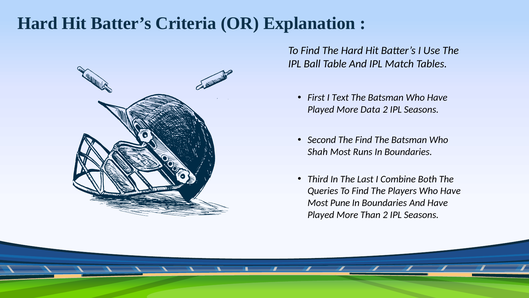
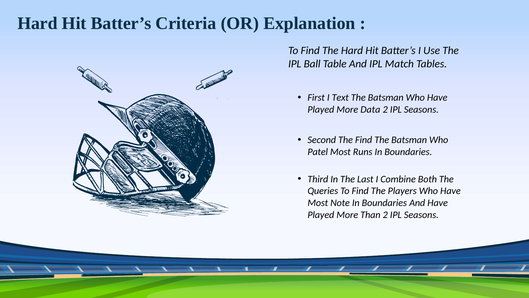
Shah: Shah -> Patel (318, 152)
Pune: Pune -> Note (340, 203)
